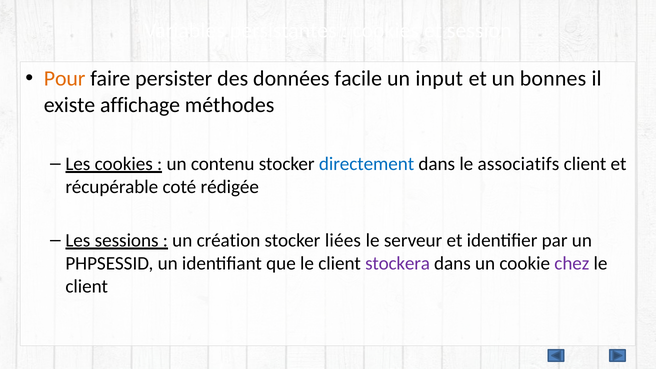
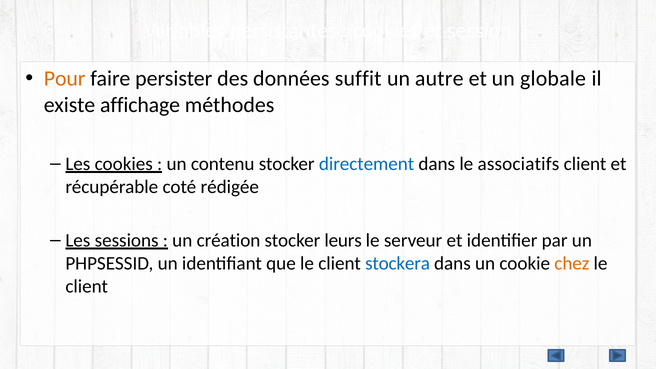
facile: facile -> suffit (358, 79)
input: input -> autre (439, 79)
bonnes: bonnes -> globale (553, 79)
liées: liées -> leurs (343, 240)
stockera colour: purple -> blue (398, 263)
chez colour: purple -> orange (572, 263)
